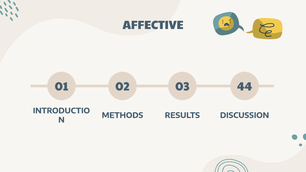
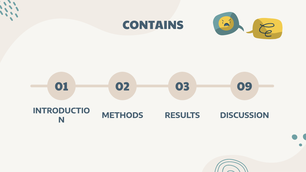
AFFECTIVE: AFFECTIVE -> CONTAINS (153, 25)
44: 44 -> 09 (245, 87)
